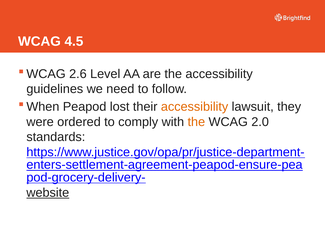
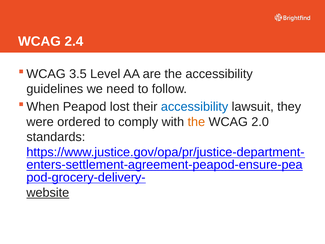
4.5: 4.5 -> 2.4 (74, 41)
2.6: 2.6 -> 3.5 (78, 74)
accessibility colour: orange -> blue (195, 107)
